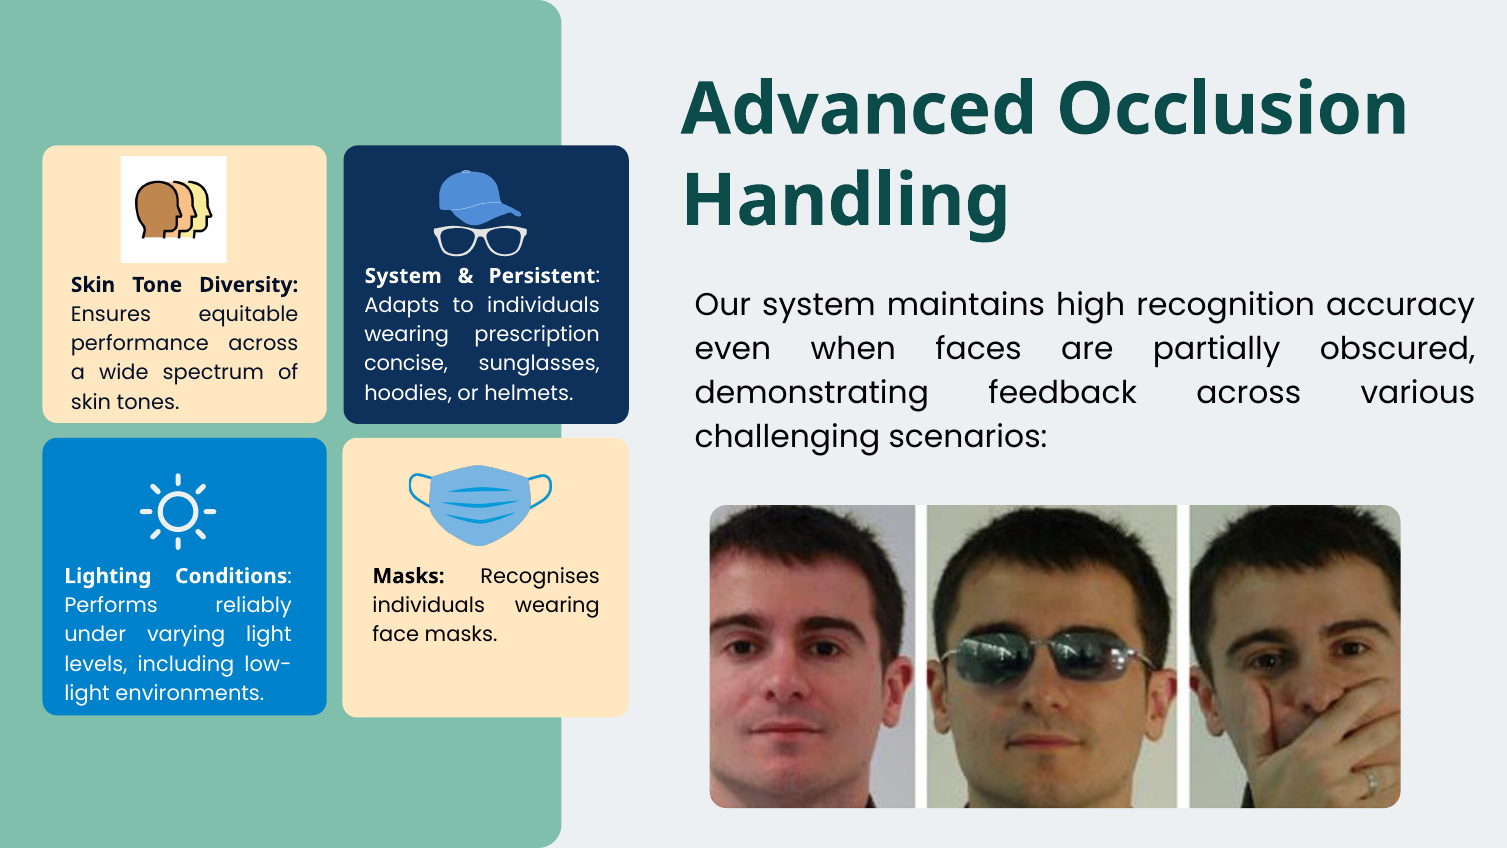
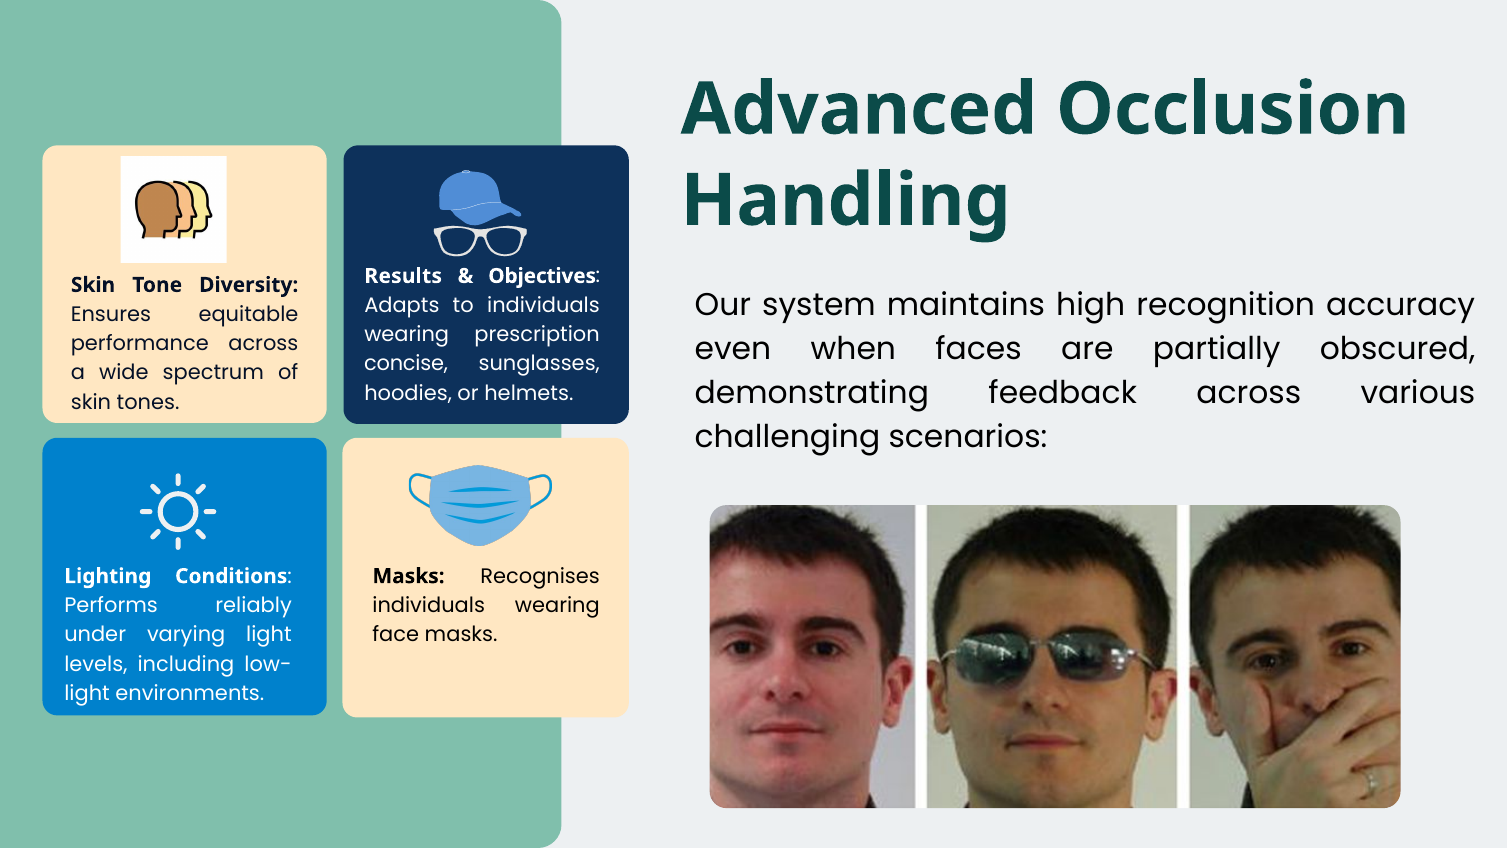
System: System -> Results (403, 276)
Persistent: Persistent -> Objectives (542, 276)
